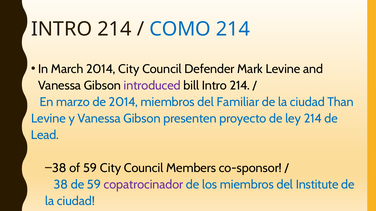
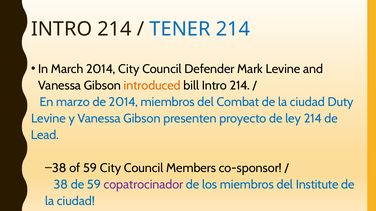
COMO: COMO -> TENER (180, 29)
introduced colour: purple -> orange (152, 86)
Familiar: Familiar -> Combat (238, 102)
Than: Than -> Duty (341, 102)
